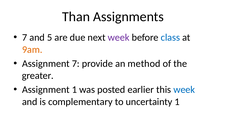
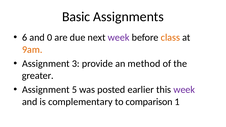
Than: Than -> Basic (76, 17)
7: 7 -> 6 (25, 38)
5: 5 -> 0 (50, 38)
class colour: blue -> orange (170, 38)
Assignment 7: 7 -> 3 (76, 64)
Assignment 1: 1 -> 5 (74, 90)
week colour: blue -> purple (184, 90)
uncertainty: uncertainty -> comparison (149, 102)
